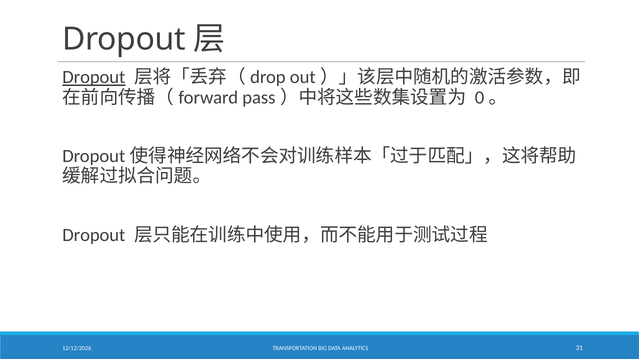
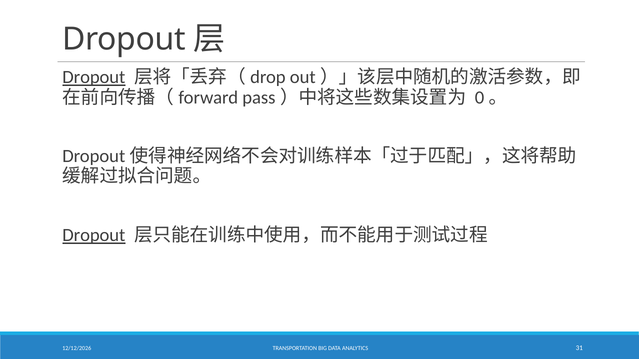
Dropout underline: none -> present (94, 235)
